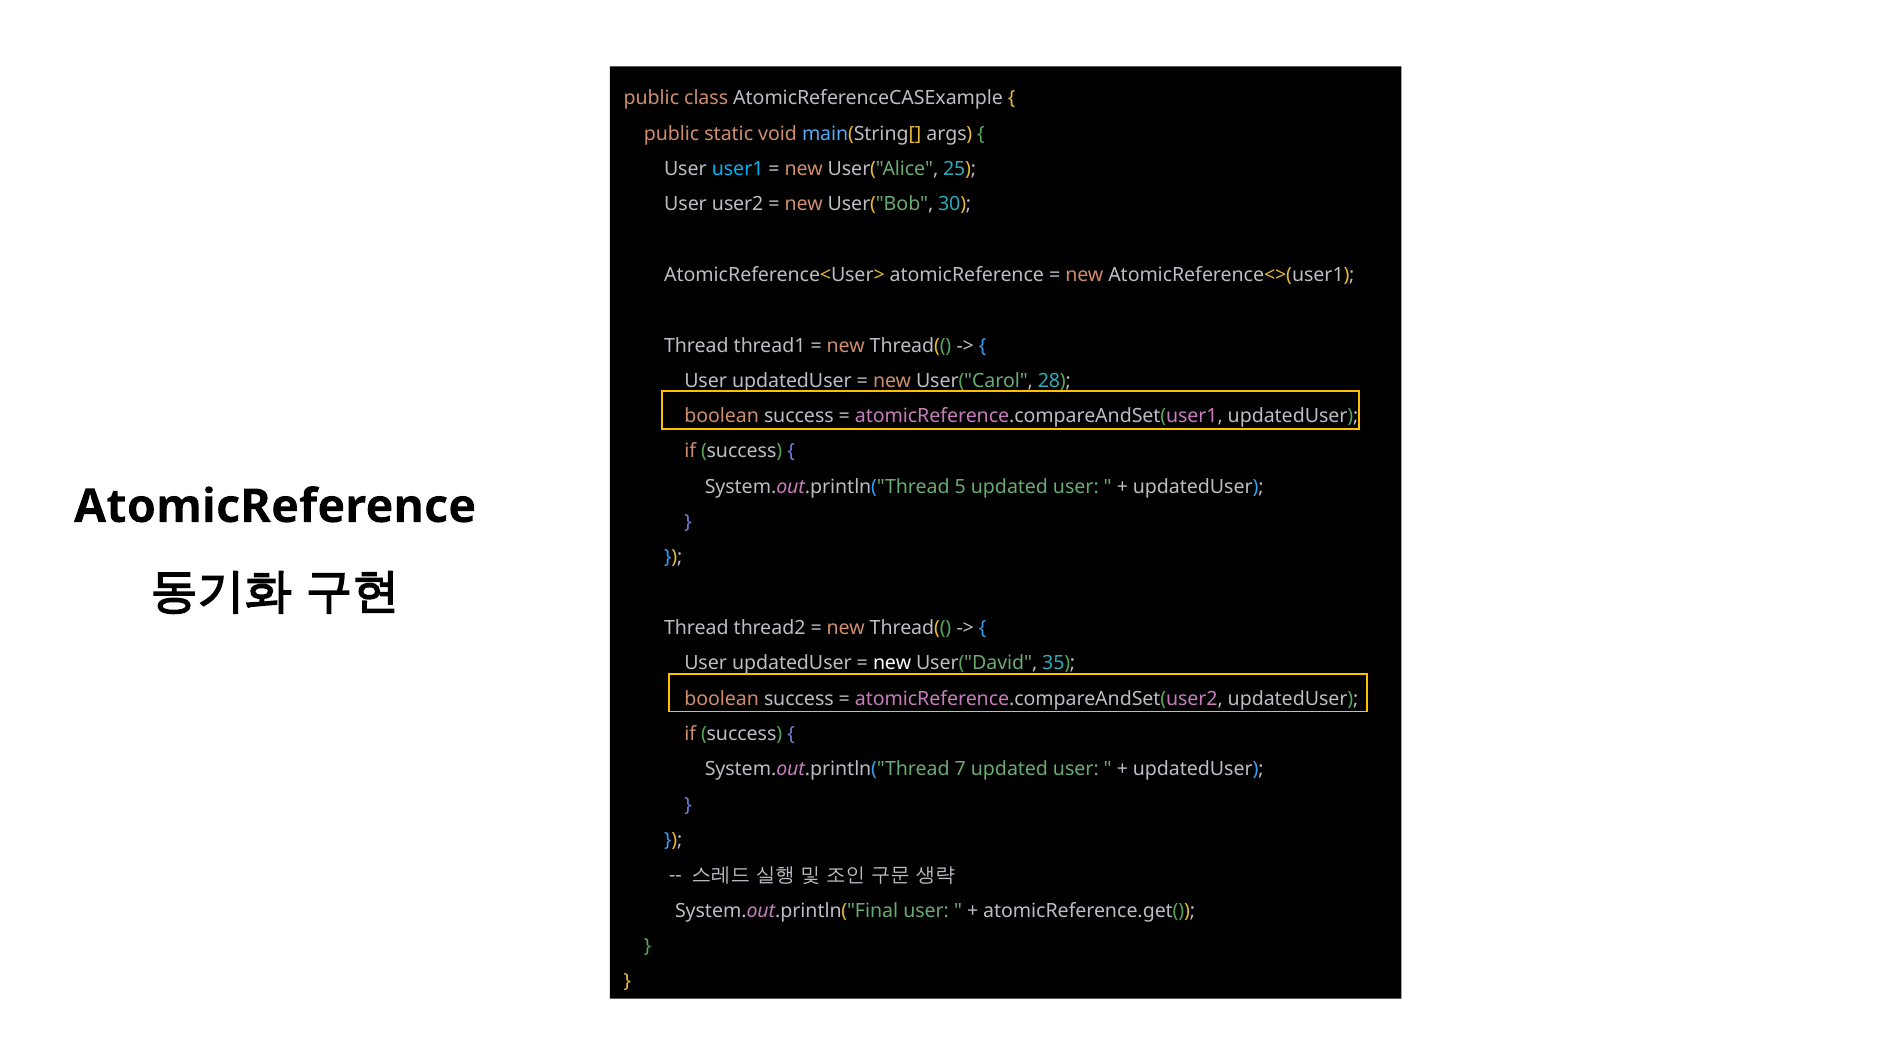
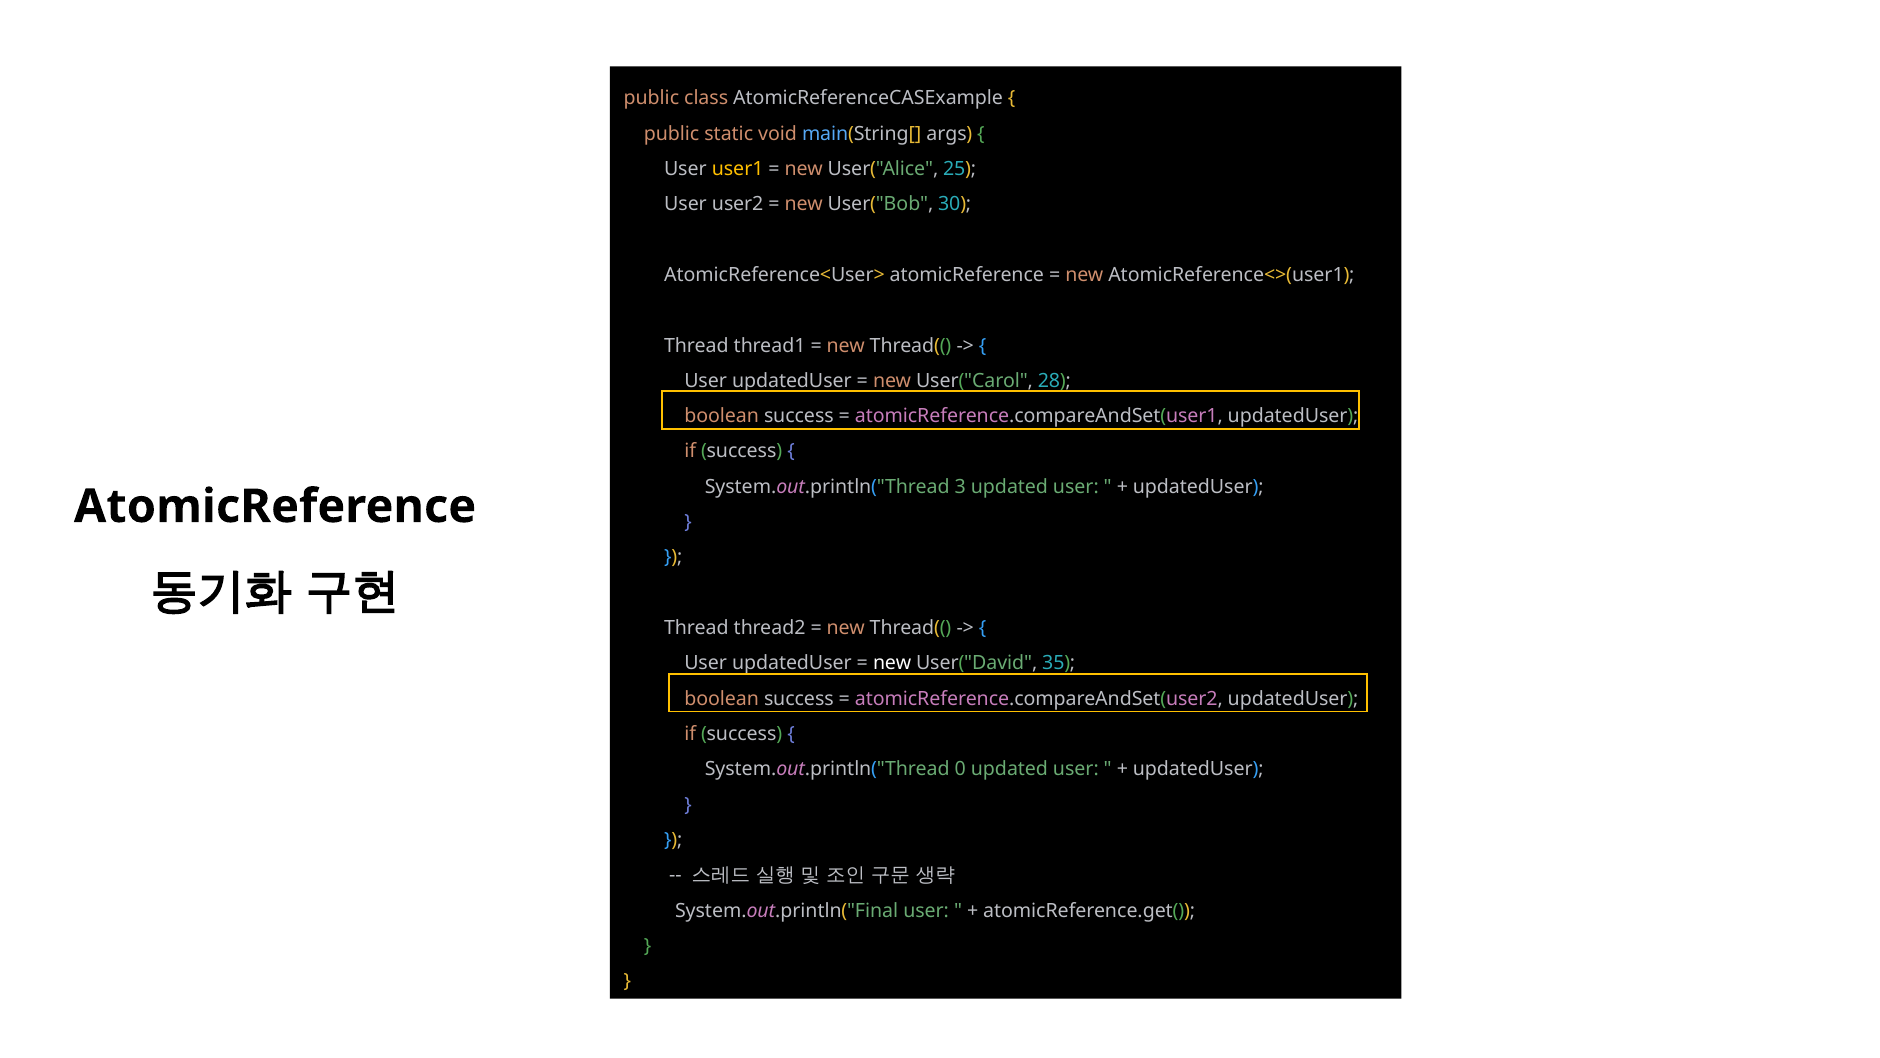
user1 colour: light blue -> yellow (738, 169)
5: 5 -> 3 (960, 487)
7: 7 -> 0 (960, 769)
